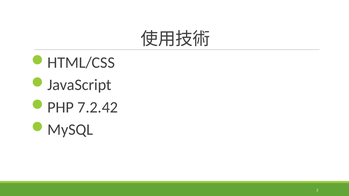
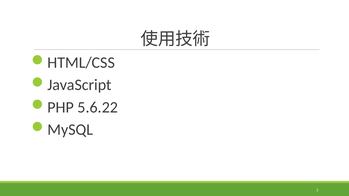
7.2.42: 7.2.42 -> 5.6.22 (98, 107)
